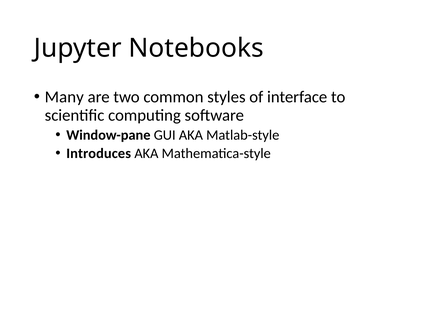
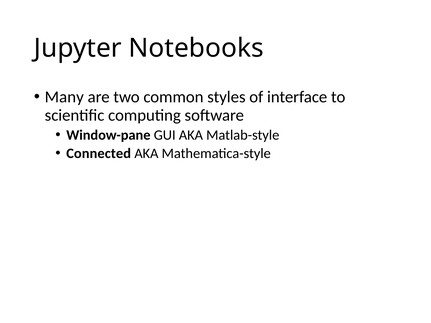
Introduces: Introduces -> Connected (99, 154)
